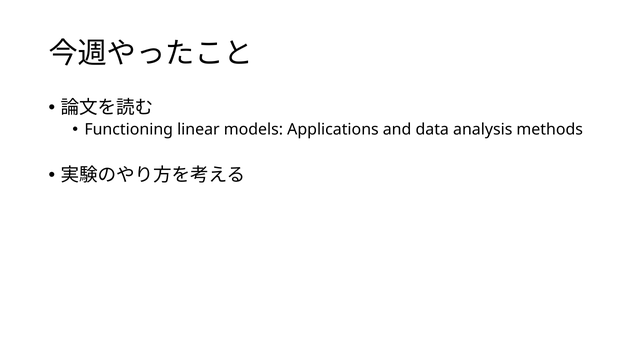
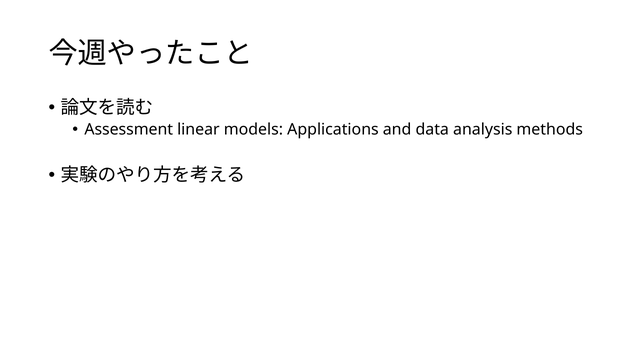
Functioning: Functioning -> Assessment (129, 130)
